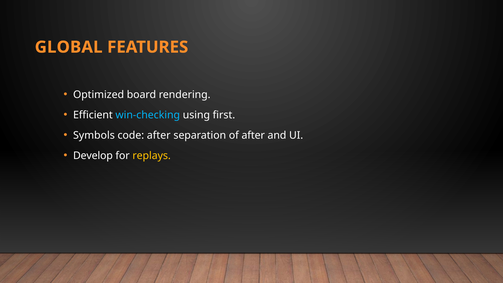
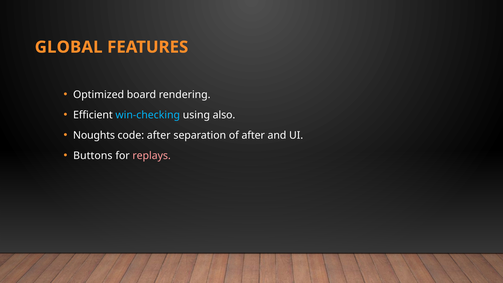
first: first -> also (224, 115)
Symbols: Symbols -> Noughts (94, 135)
Develop: Develop -> Buttons (93, 156)
replays colour: yellow -> pink (152, 156)
